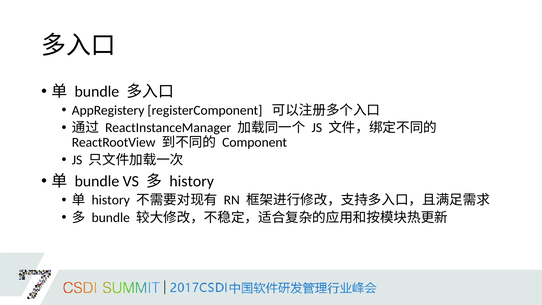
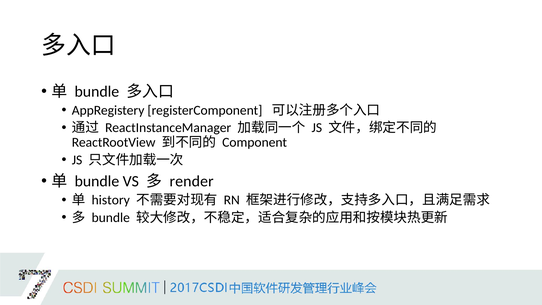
history: history -> render (192, 181)
